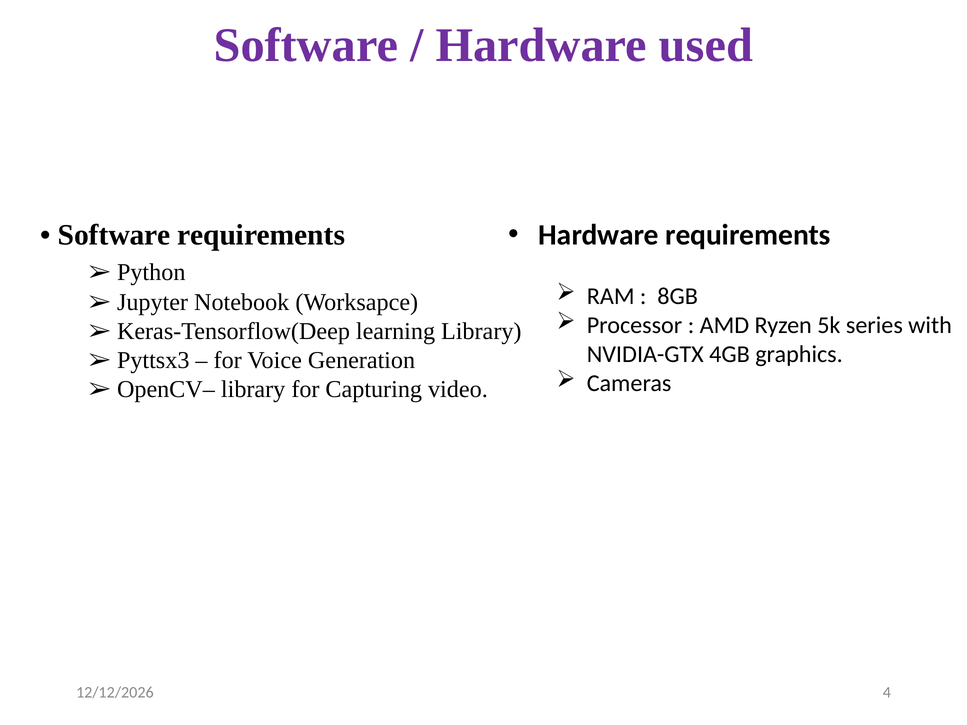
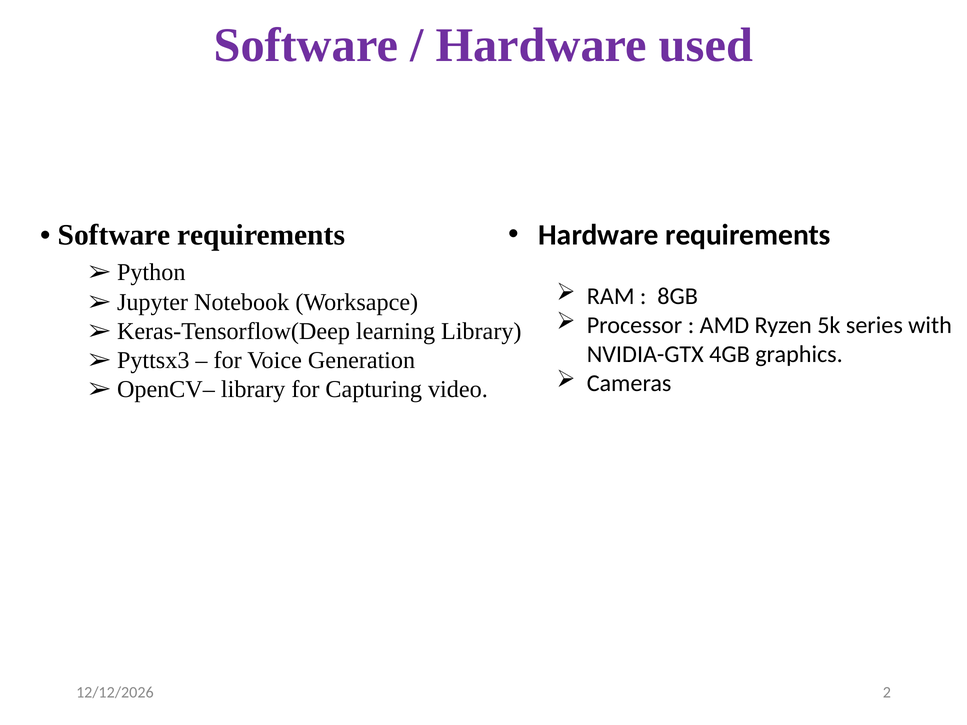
4: 4 -> 2 (887, 692)
